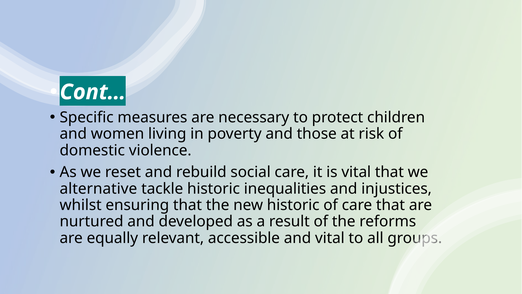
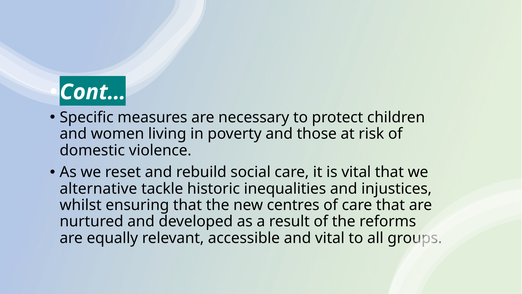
new historic: historic -> centres (293, 205)
